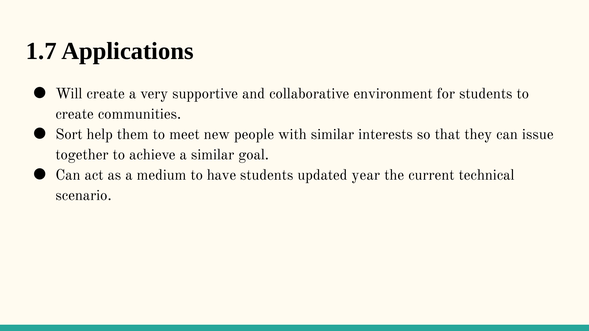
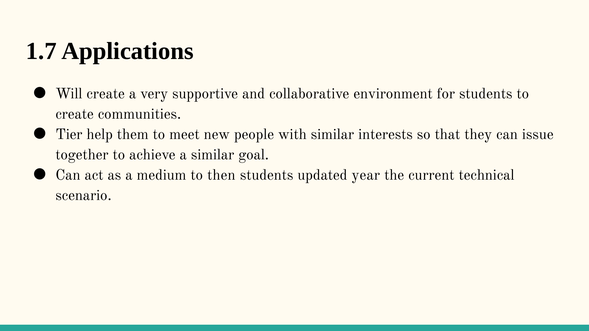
Sort: Sort -> Tier (69, 134)
have: have -> then (221, 175)
